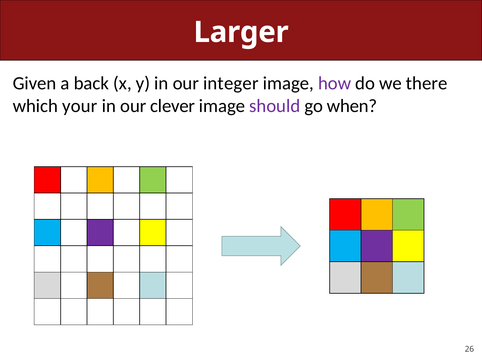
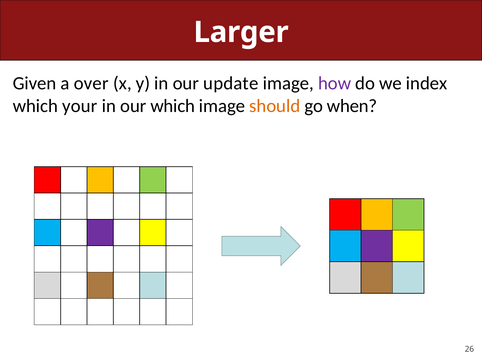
back: back -> over (91, 83)
integer: integer -> update (231, 83)
there: there -> index (427, 83)
our clever: clever -> which (173, 106)
should colour: purple -> orange (275, 106)
